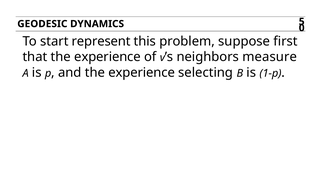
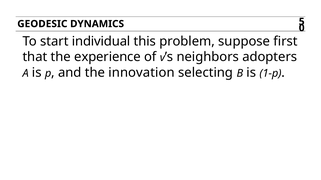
represent: represent -> individual (101, 41)
measure: measure -> adopters (270, 57)
and the experience: experience -> innovation (142, 73)
